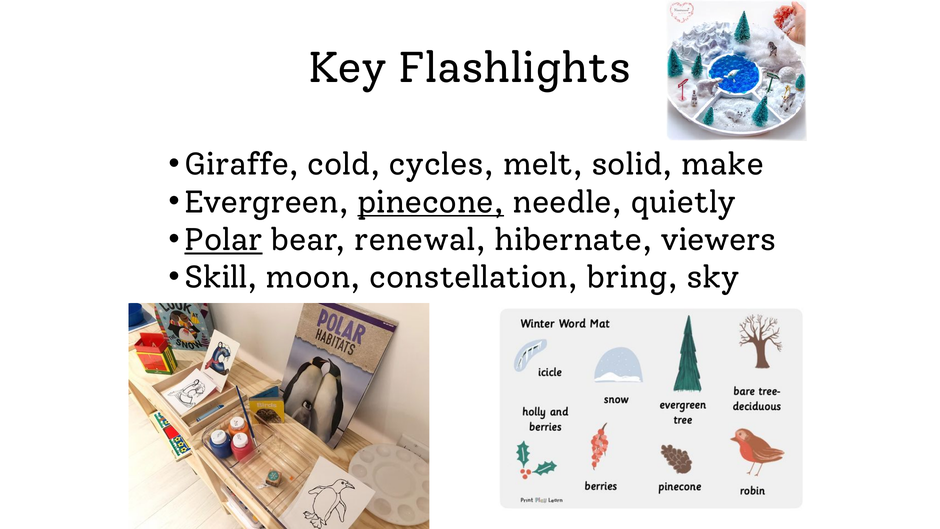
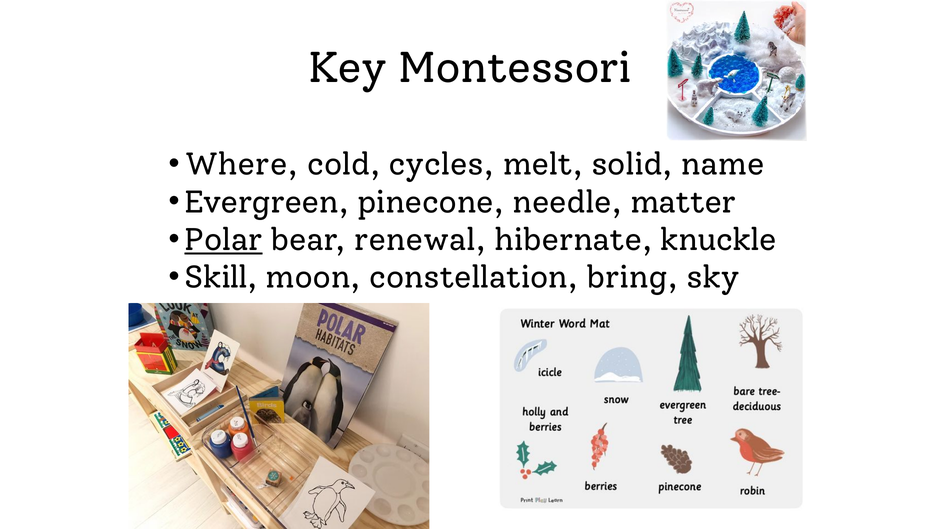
Flashlights: Flashlights -> Montessori (515, 68)
Giraffe: Giraffe -> Where (242, 165)
make: make -> name (723, 165)
pinecone underline: present -> none (431, 202)
quietly: quietly -> matter (683, 202)
viewers: viewers -> knuckle (718, 240)
